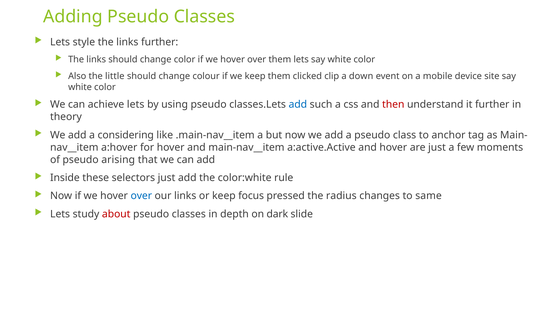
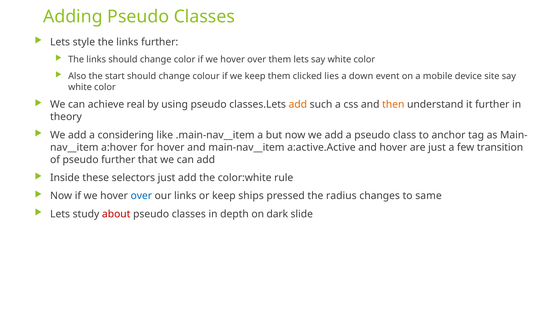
little: little -> start (115, 76)
clip: clip -> lies (332, 76)
achieve lets: lets -> real (136, 105)
add colour: blue -> orange (298, 105)
then colour: red -> orange (393, 105)
moments: moments -> transition (500, 148)
pseudo arising: arising -> further (118, 160)
focus: focus -> ships (251, 196)
